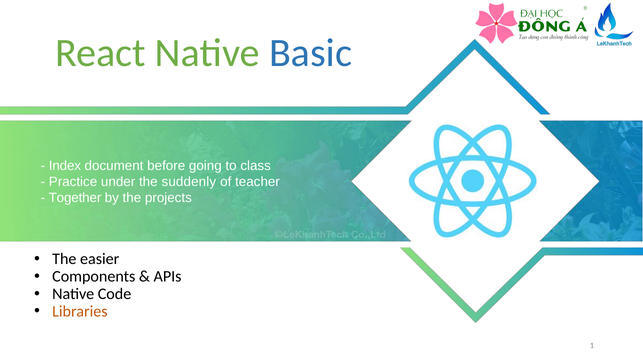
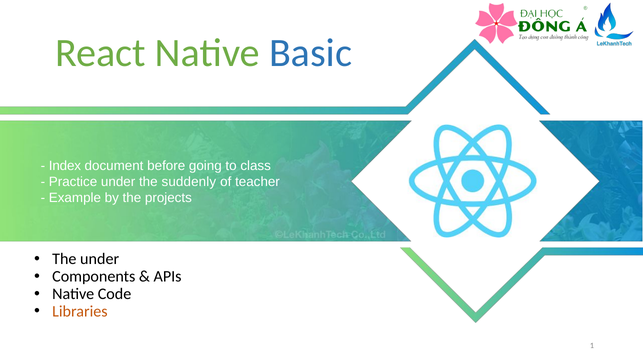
Together: Together -> Example (75, 198)
The easier: easier -> under (100, 259)
